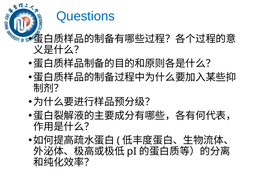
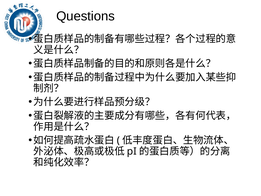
Questions colour: blue -> black (86, 16)
